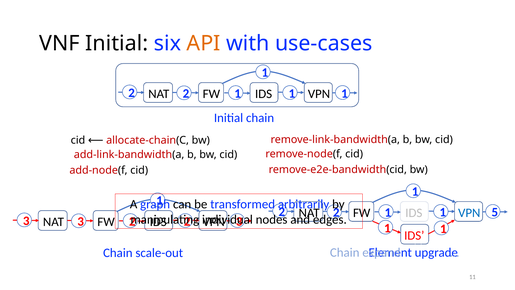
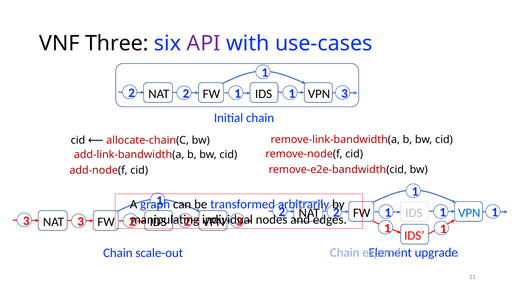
VNF Initial: Initial -> Three (117, 43)
API colour: orange -> purple (204, 43)
1: 1 -> 3 (344, 93)
5: 5 -> 1 (495, 212)
